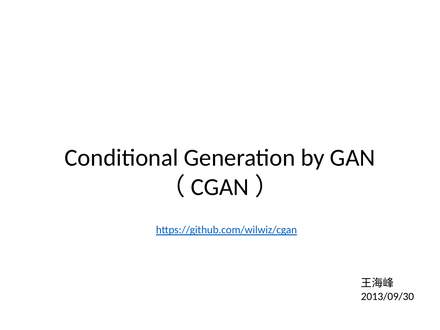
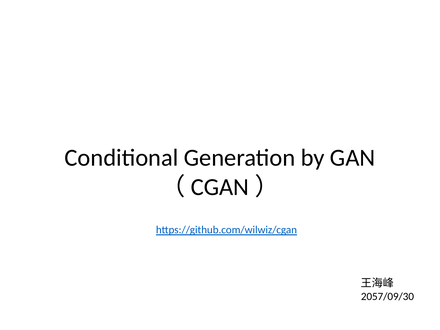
2013/09/30: 2013/09/30 -> 2057/09/30 (387, 296)
